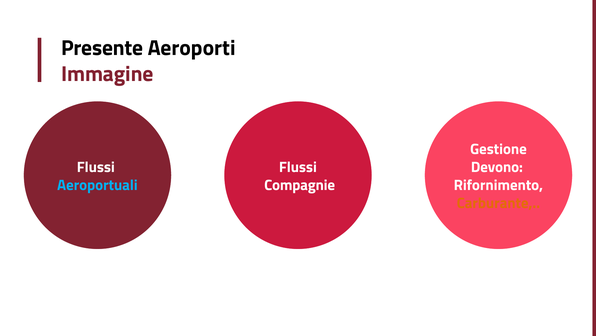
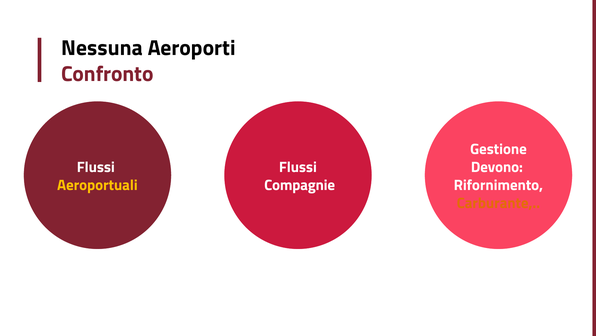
Presente: Presente -> Nessuna (102, 48)
Immagine: Immagine -> Confronto (107, 74)
Aeroportuali colour: light blue -> yellow (97, 185)
